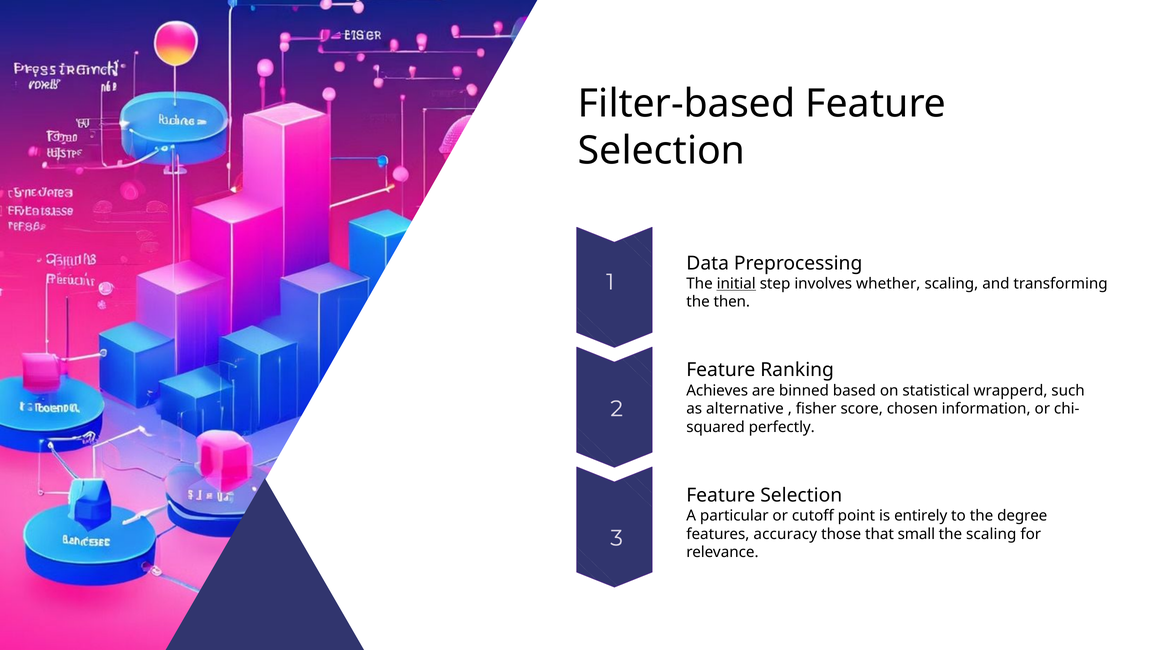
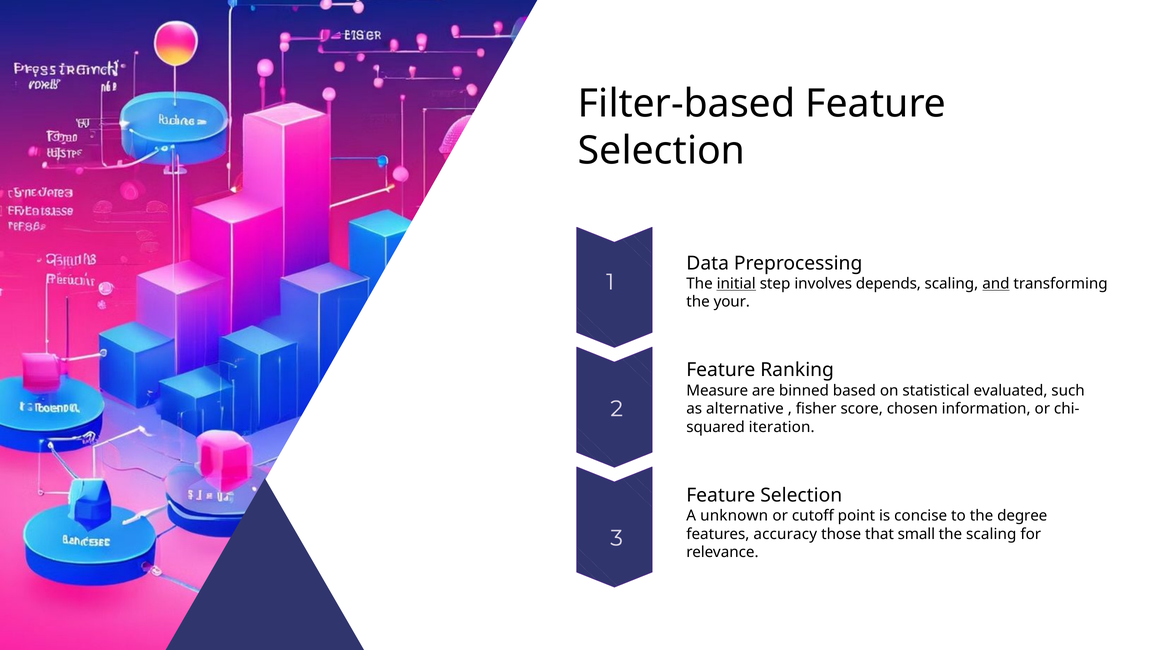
whether: whether -> depends (888, 284)
and underline: none -> present (996, 284)
then: then -> your (732, 302)
Achieves: Achieves -> Measure (717, 391)
wrapperd: wrapperd -> evaluated (1011, 391)
perfectly: perfectly -> iteration (782, 427)
particular: particular -> unknown (734, 516)
entirely: entirely -> concise (921, 516)
